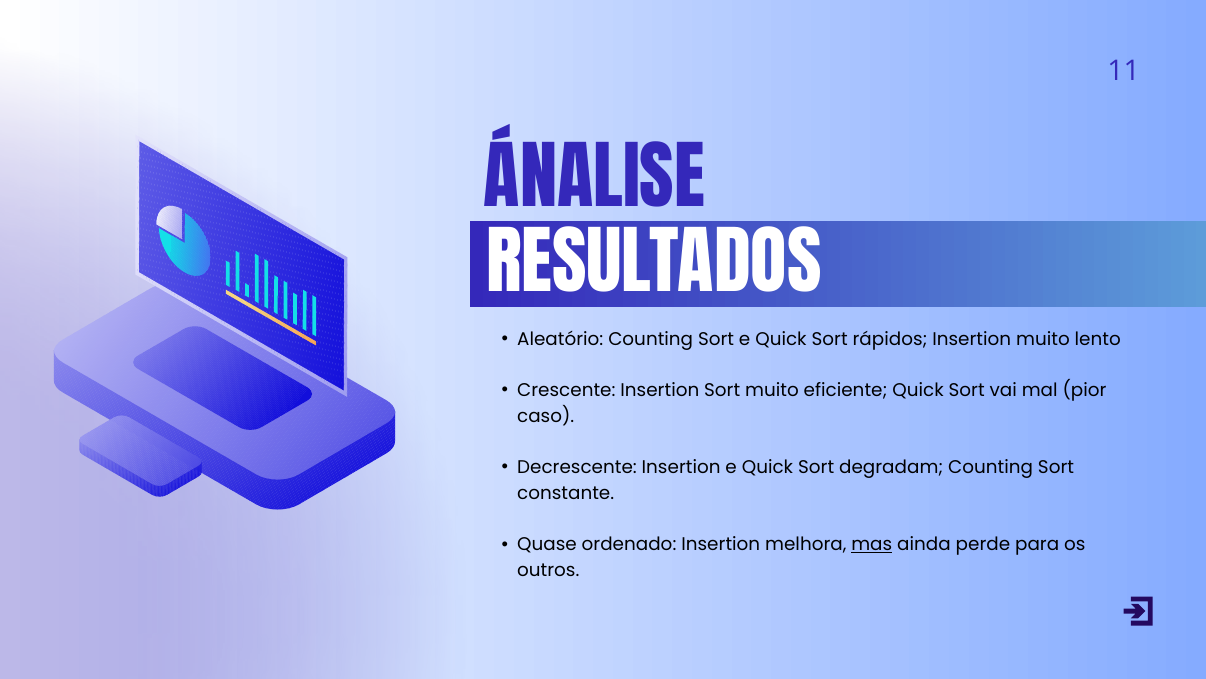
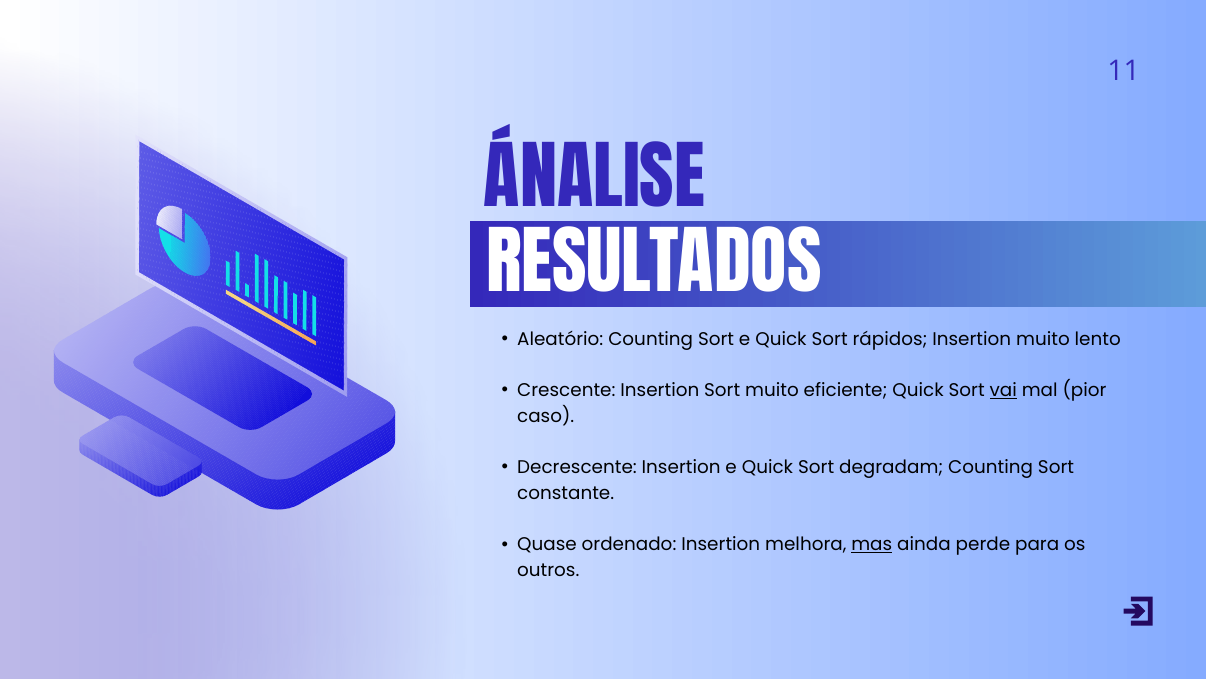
vai underline: none -> present (1003, 390)
